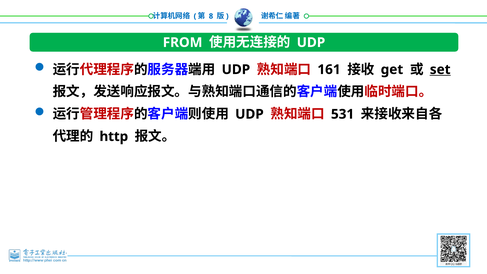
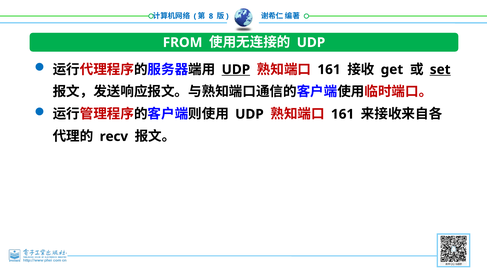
UDP underline: none -> present (236, 70)
531: 531 -> 161 (343, 114)
http: http -> recv (114, 136)
